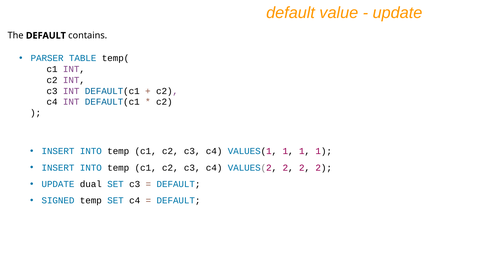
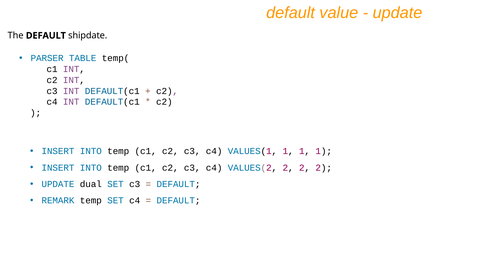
contains: contains -> shipdate (88, 36)
SIGNED: SIGNED -> REMARK (58, 201)
